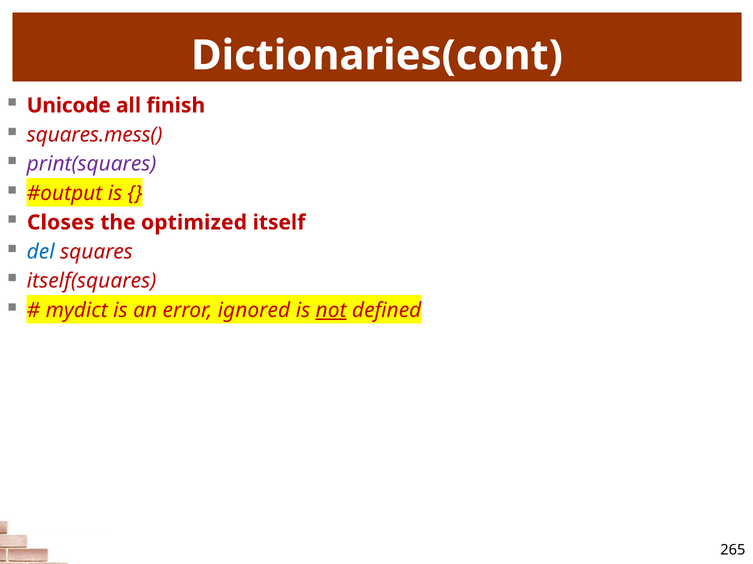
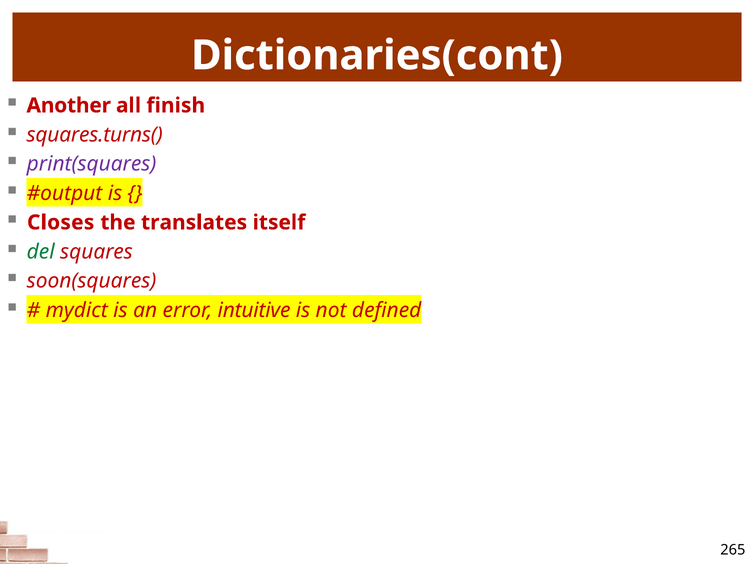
Unicode: Unicode -> Another (69, 106)
squares.mess(: squares.mess( -> squares.turns( (95, 135)
optimized: optimized -> translates (194, 223)
del colour: blue -> green (41, 252)
itself(squares: itself(squares -> soon(squares (92, 281)
ignored: ignored -> intuitive (254, 311)
not underline: present -> none (331, 311)
